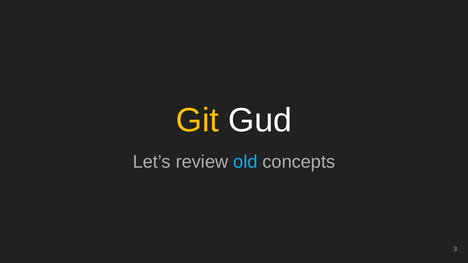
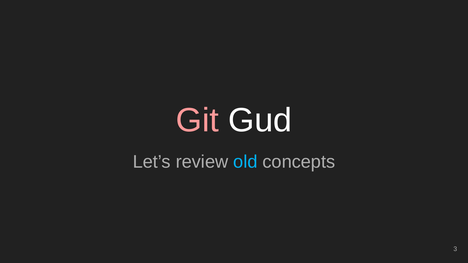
Git colour: yellow -> pink (197, 121)
